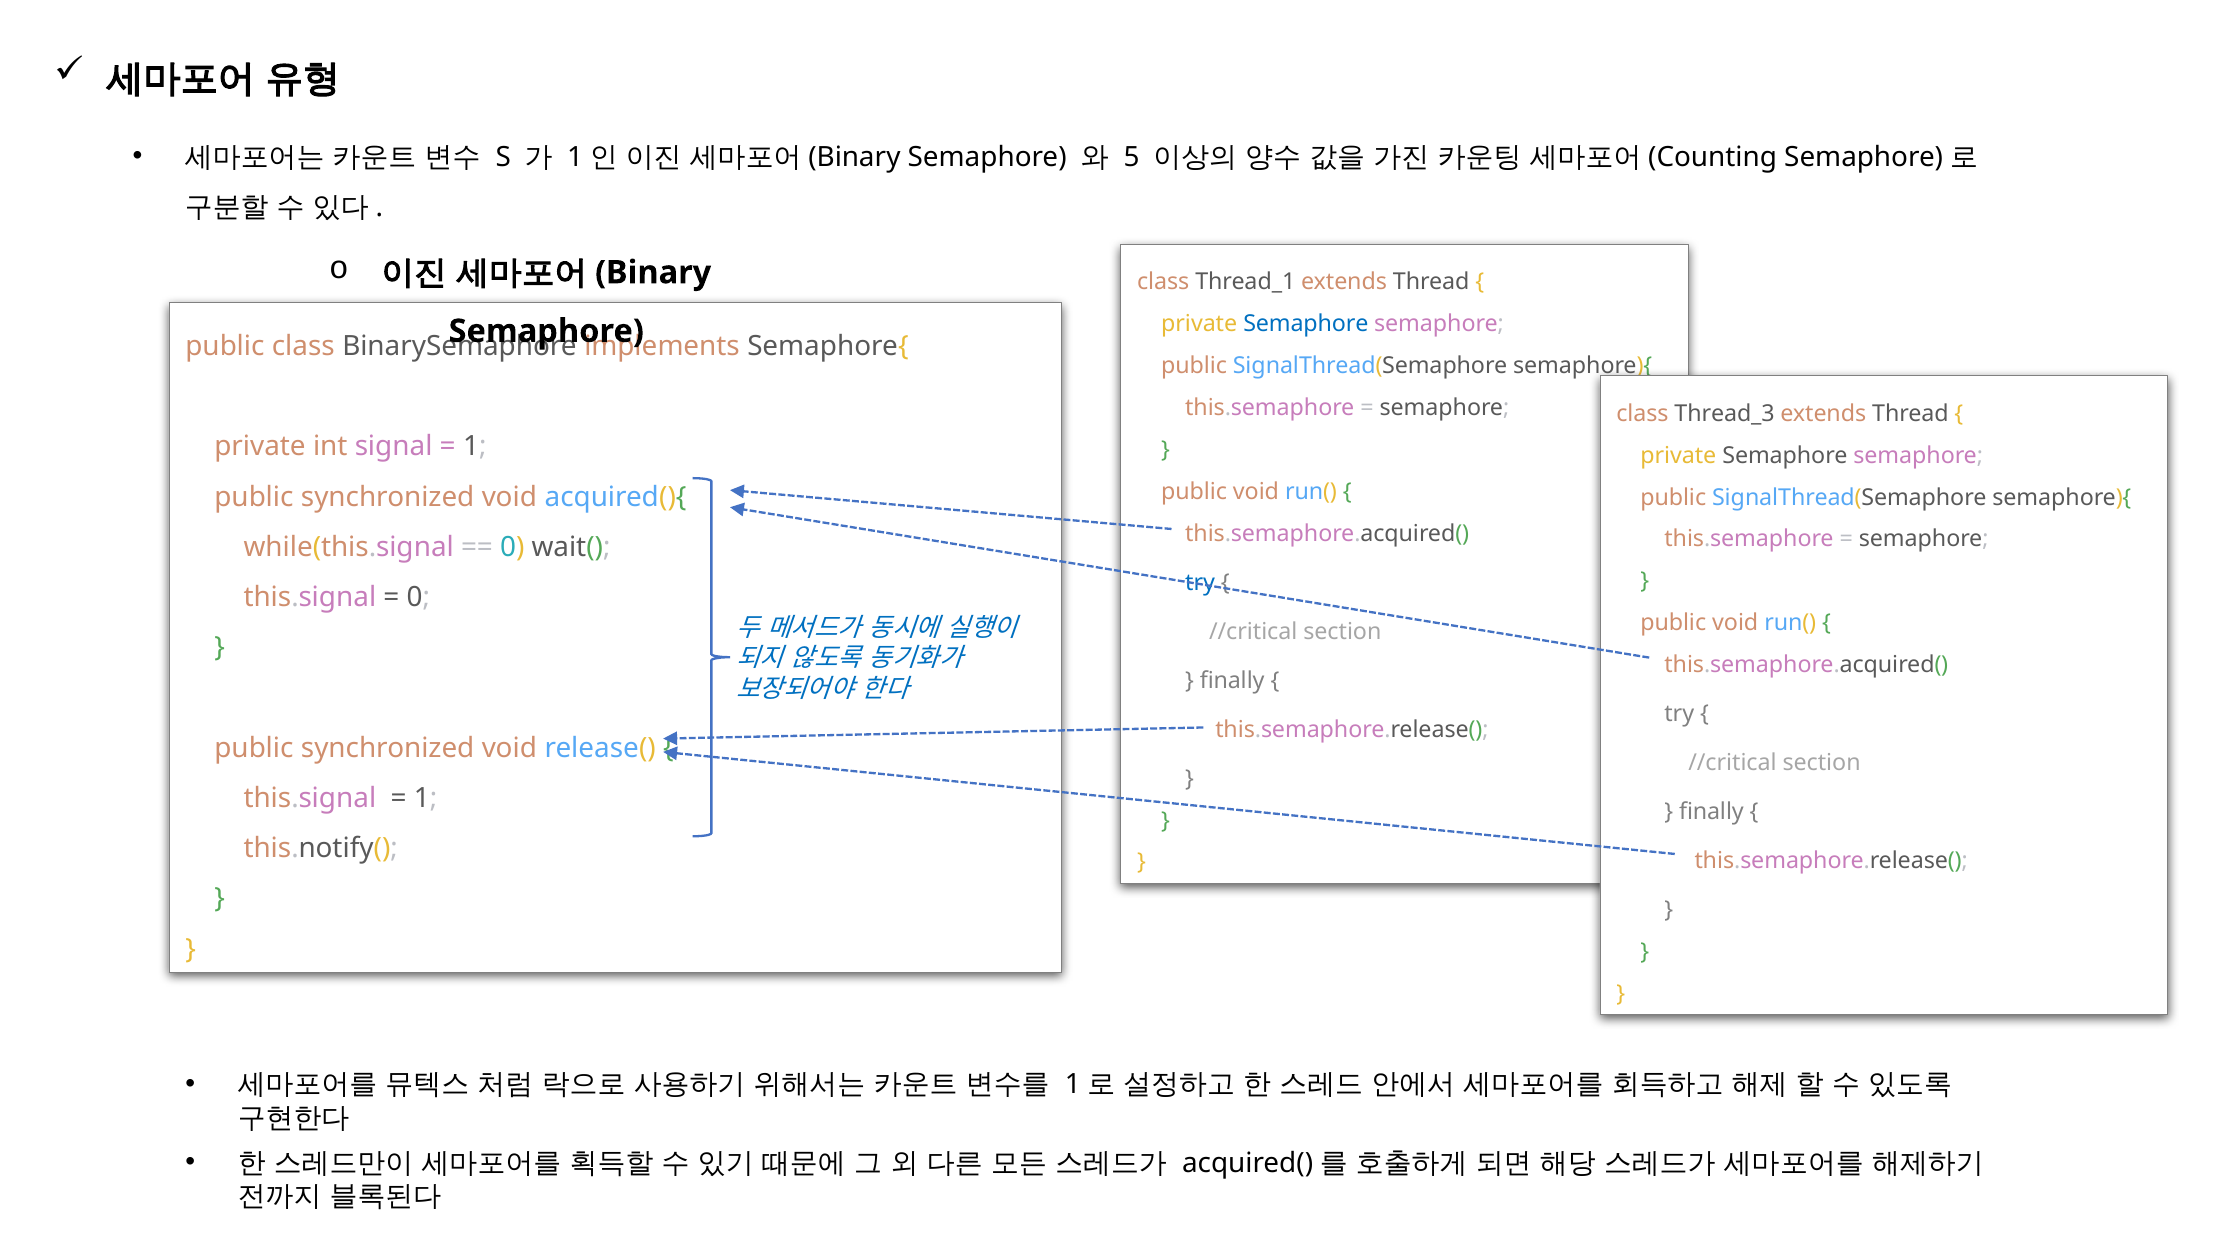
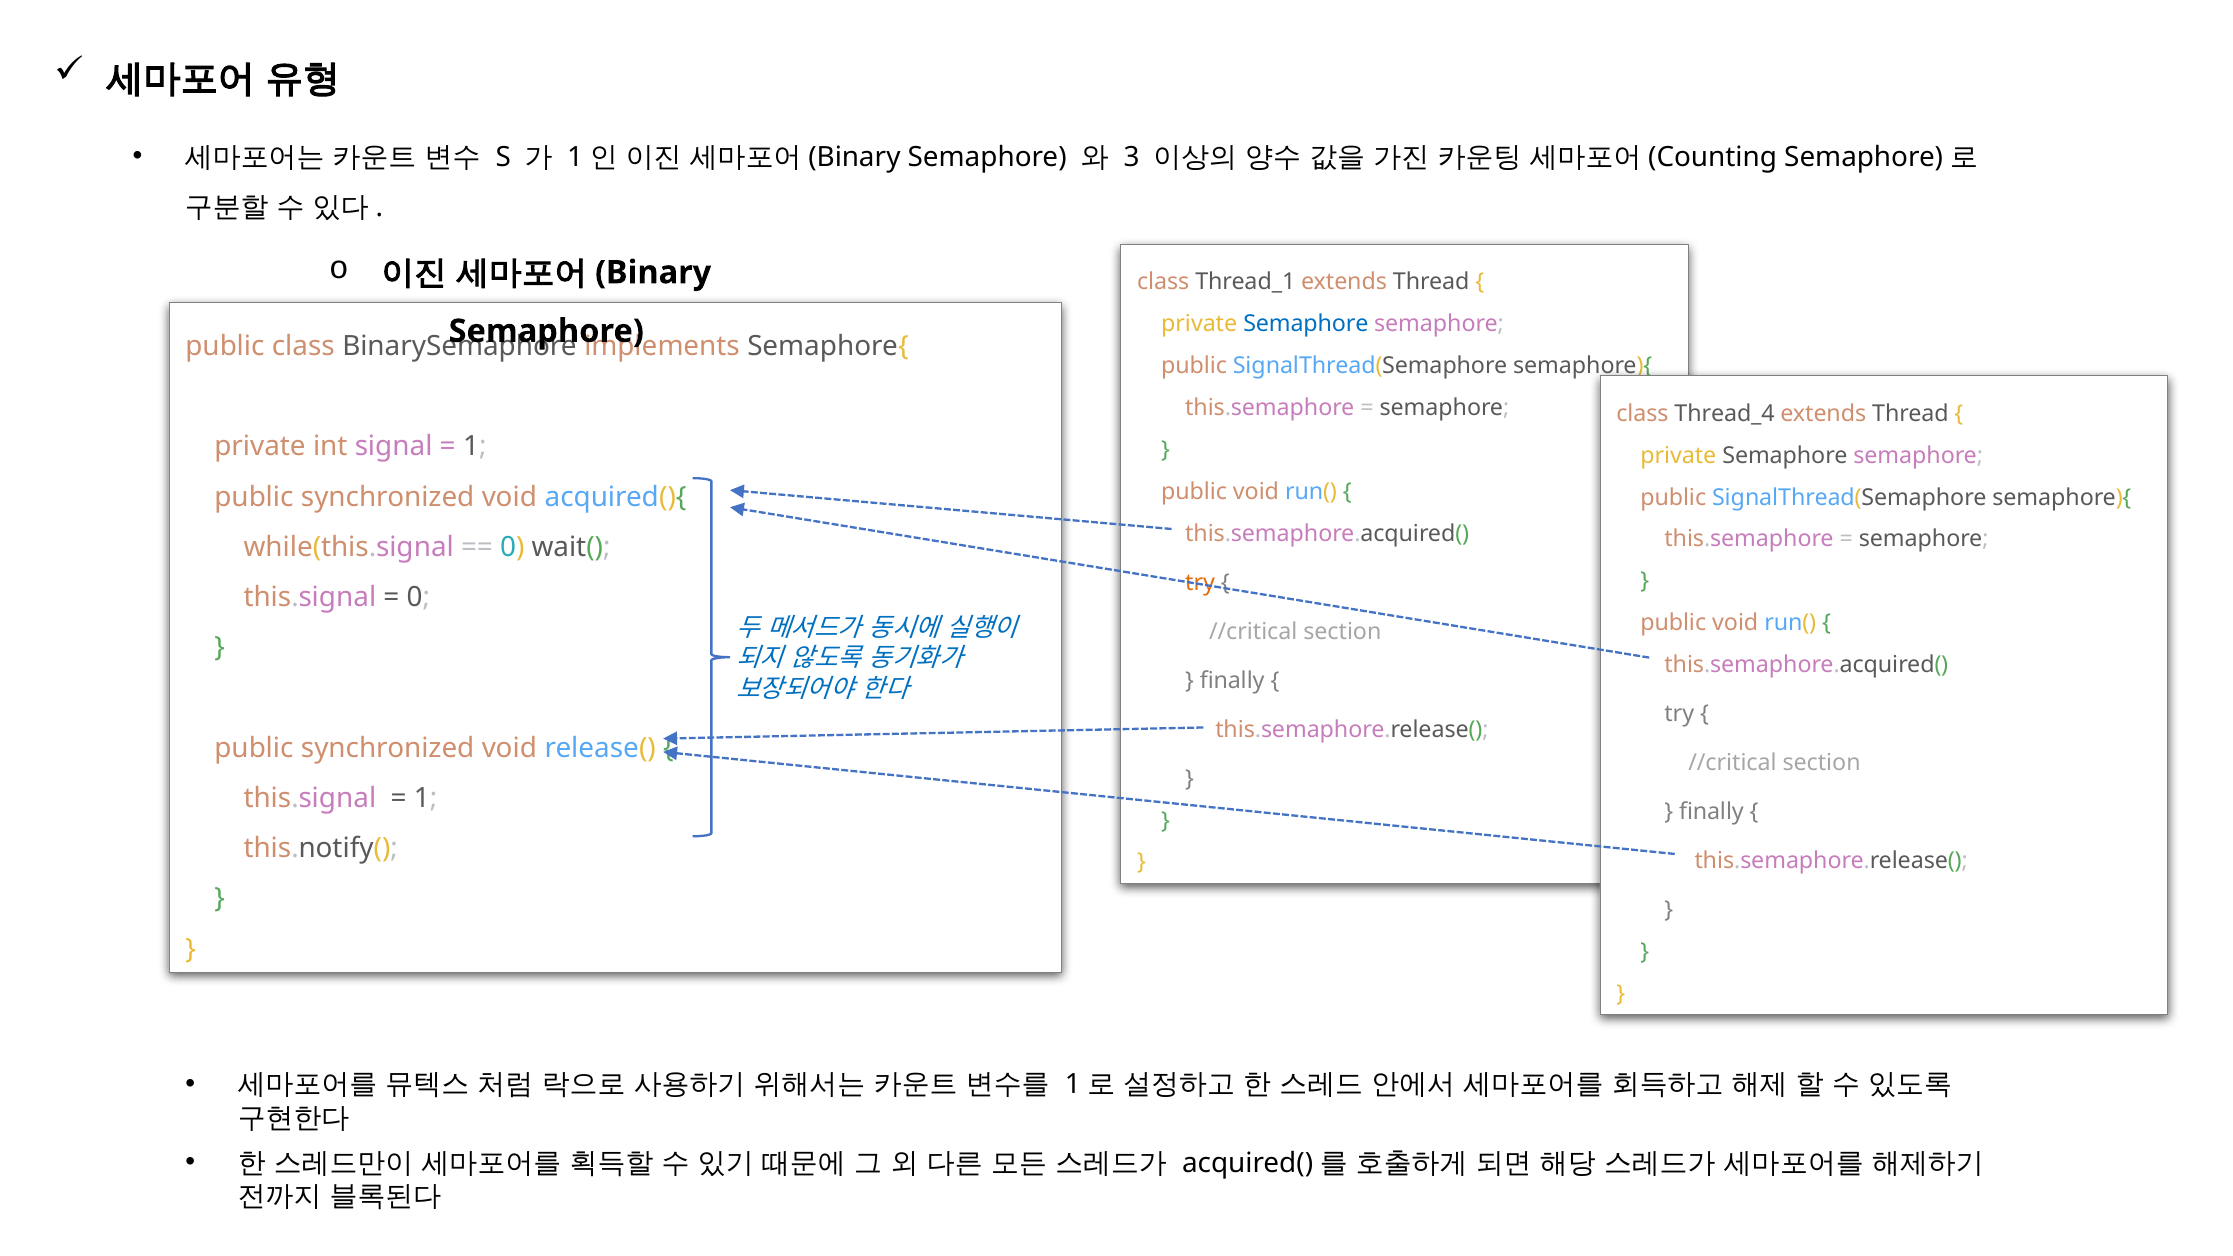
5: 5 -> 3 (1132, 157)
Thread_3: Thread_3 -> Thread_4 (1725, 414)
try colour: blue -> orange (1200, 583)
